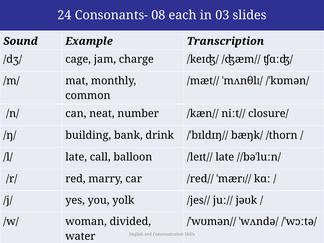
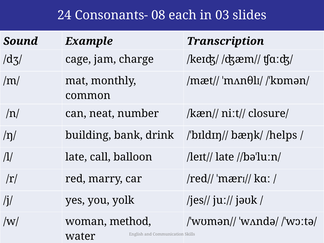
/thorn: /thorn -> /helps (282, 135)
divided: divided -> method (130, 222)
